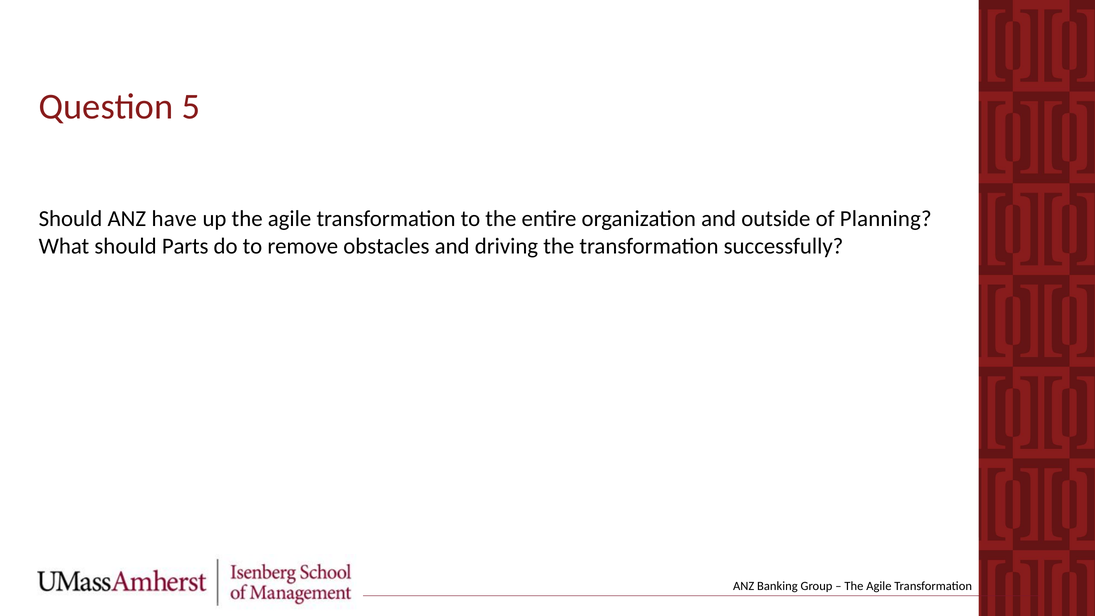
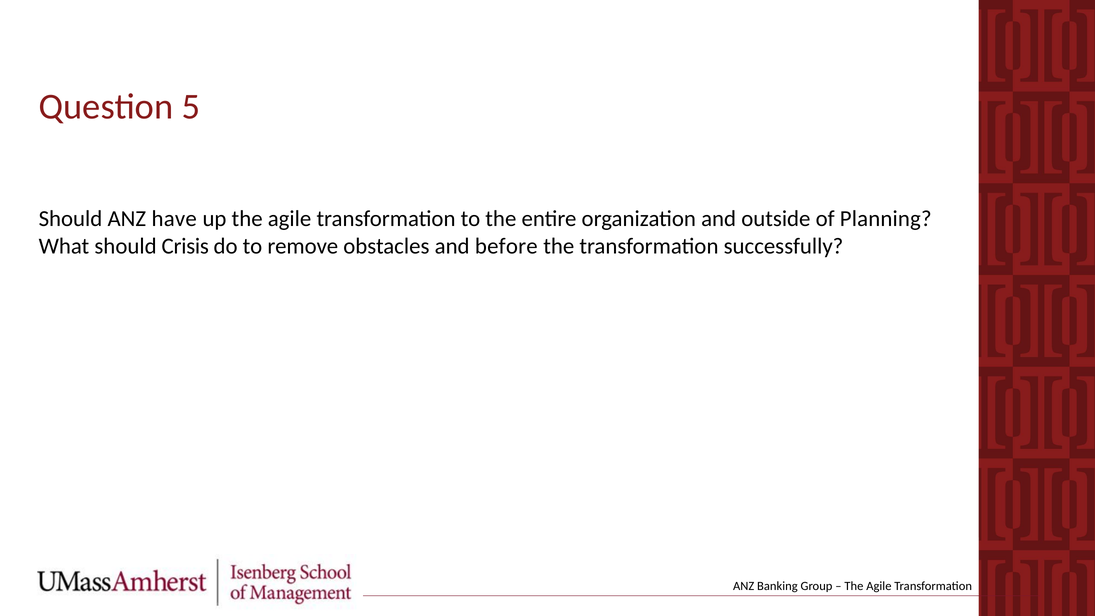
Parts: Parts -> Crisis (185, 246)
driving: driving -> before (506, 246)
